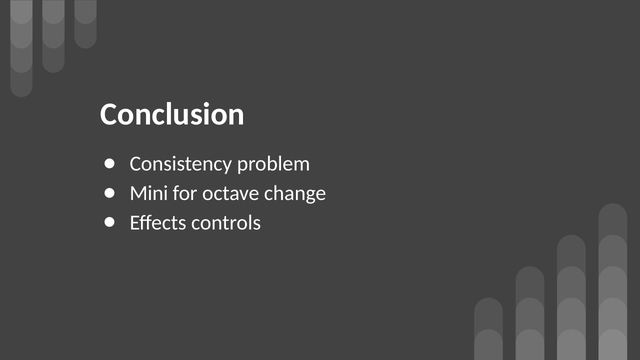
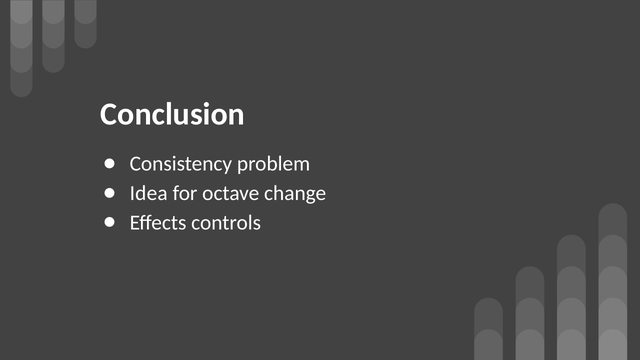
Mini: Mini -> Idea (149, 193)
